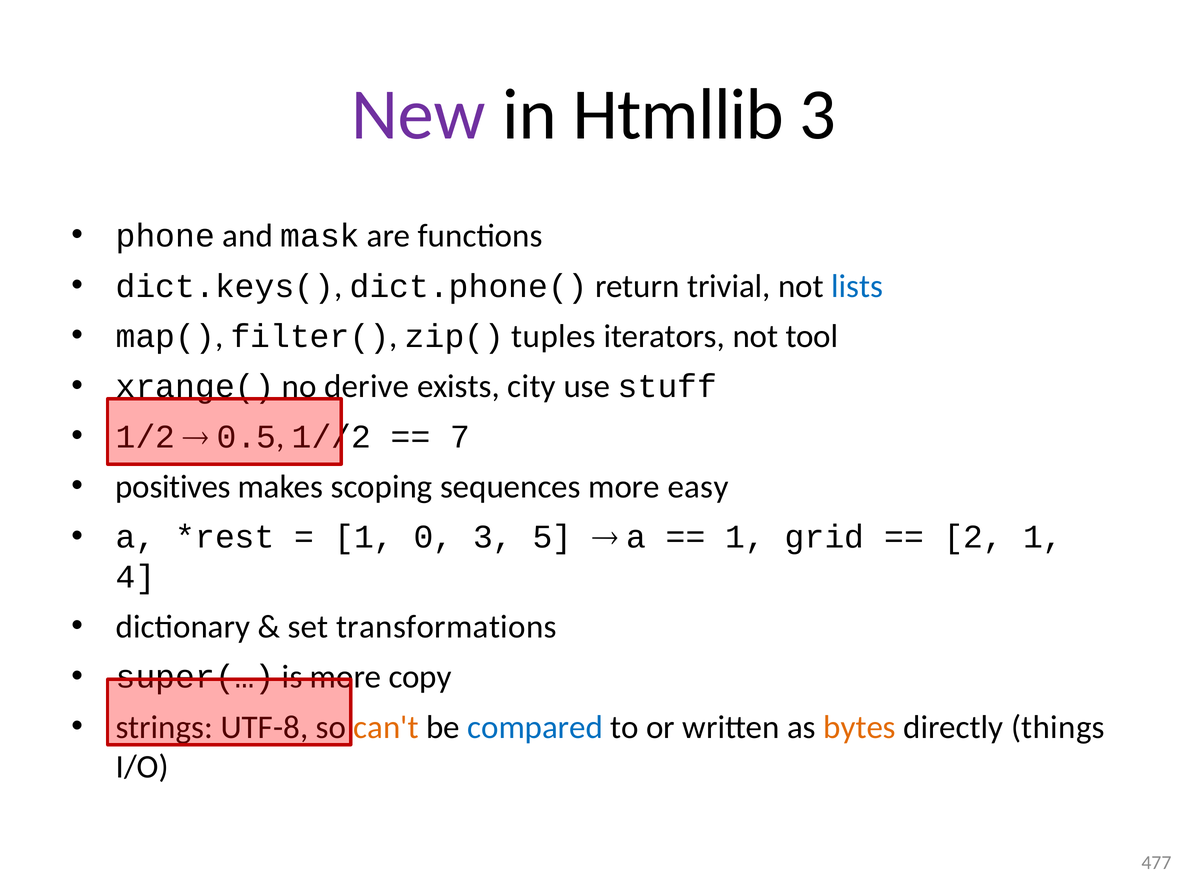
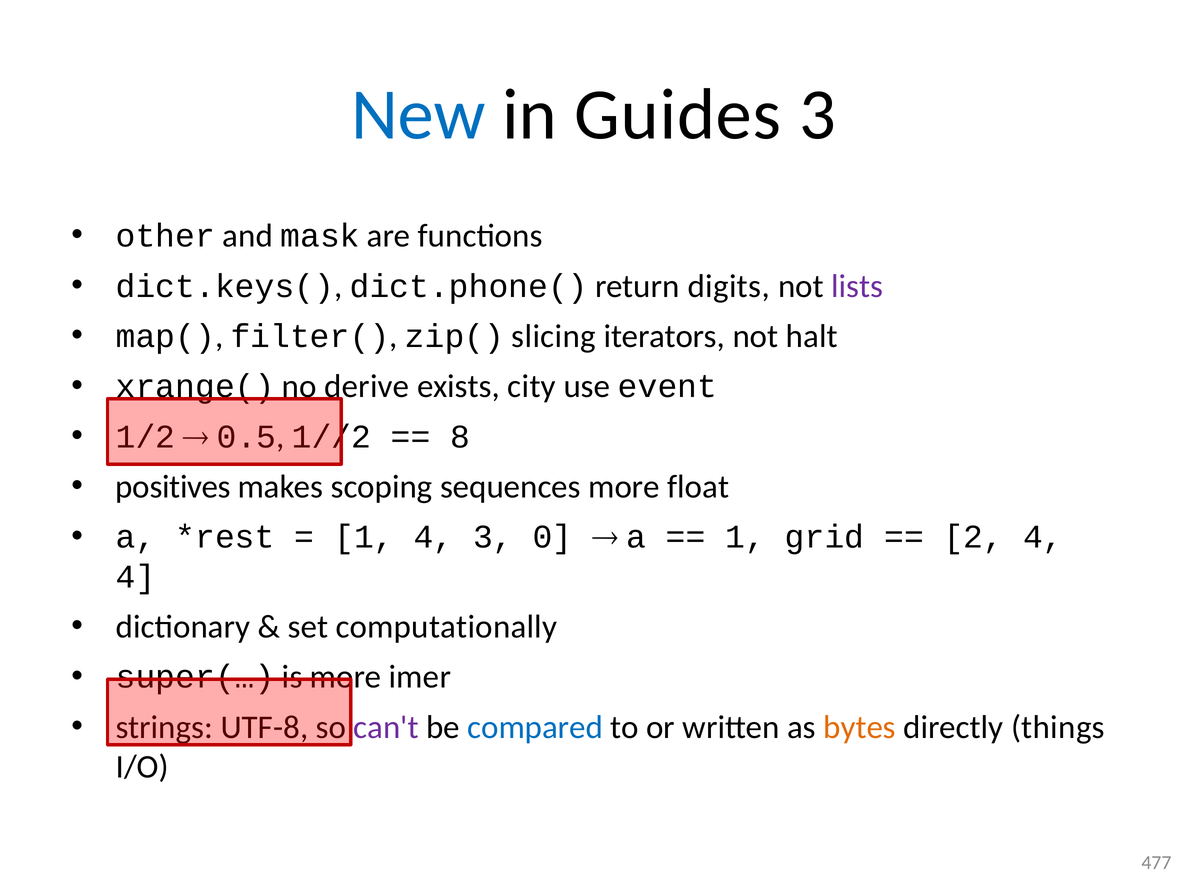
New colour: purple -> blue (418, 115)
Htmllib: Htmllib -> Guides (678, 115)
phone: phone -> other (165, 236)
trivial: trivial -> digits (729, 286)
lists colour: blue -> purple (857, 286)
tuples: tuples -> slicing (554, 336)
tool: tool -> halt (812, 336)
stuff: stuff -> event (668, 387)
7: 7 -> 8 (460, 437)
easy: easy -> float (698, 487)
1 0: 0 -> 4 (433, 537)
5: 5 -> 0 (552, 537)
2 1: 1 -> 4 (1043, 537)
transformations: transformations -> computationally (446, 627)
copy: copy -> imer (420, 677)
can't colour: orange -> purple (386, 727)
